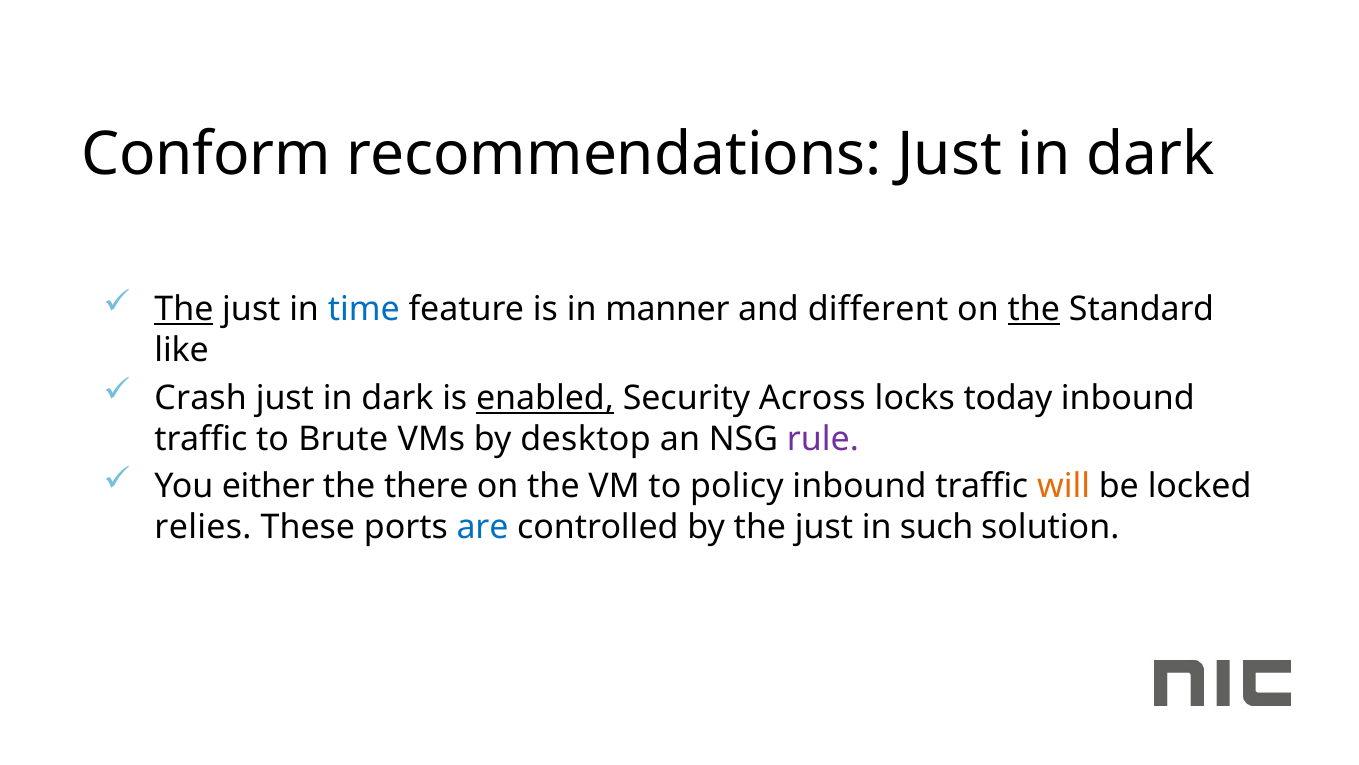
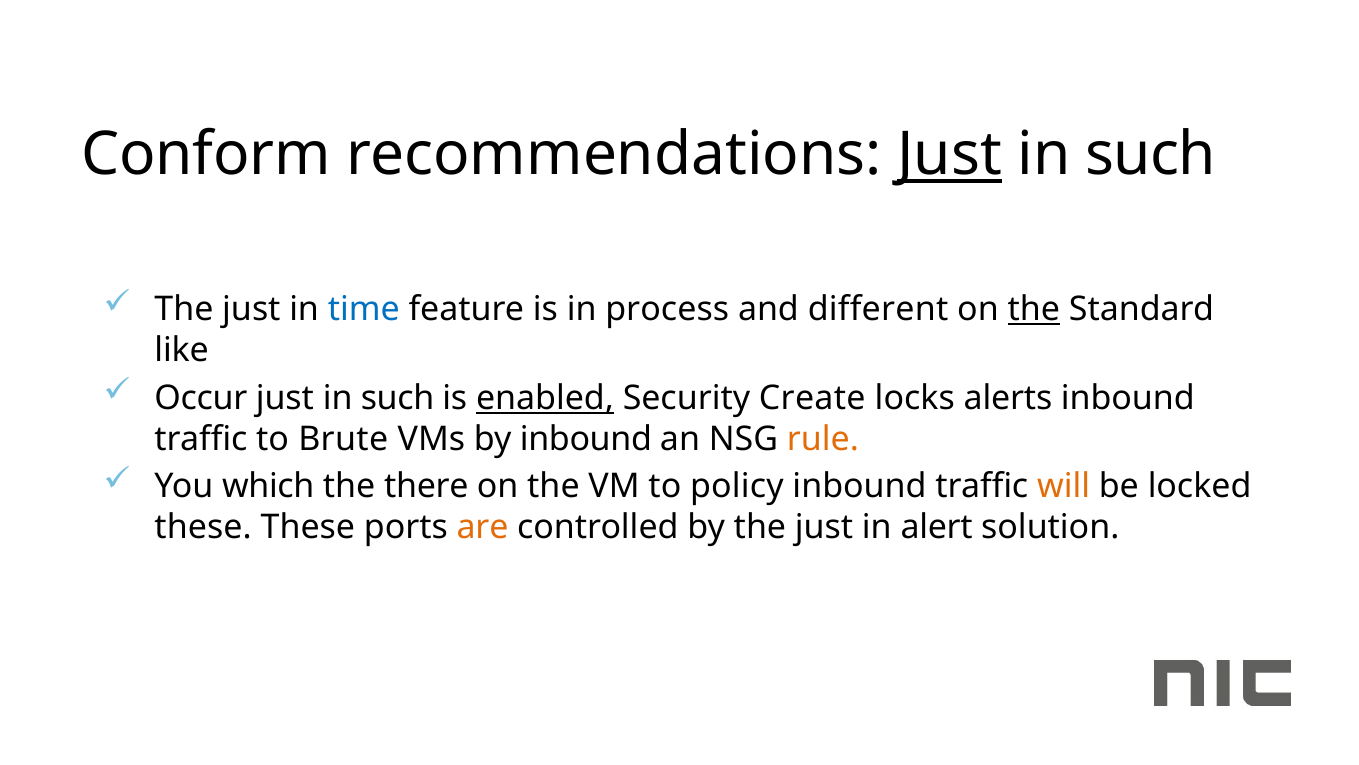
Just underline: none -> present (950, 155)
dark: dark -> such (1151, 155)
The underline: present -> none (184, 310)
manner: manner -> process (667, 310)
Crash: Crash -> Occur (201, 398)
dark: dark -> such (398, 398)
Across: Across -> Create (812, 398)
today: today -> alerts (1008, 398)
by desktop: desktop -> inbound (586, 439)
rule colour: purple -> orange (823, 439)
either: either -> which (268, 486)
relies: relies -> these (203, 527)
are colour: blue -> orange (483, 527)
such: such -> alert (937, 527)
